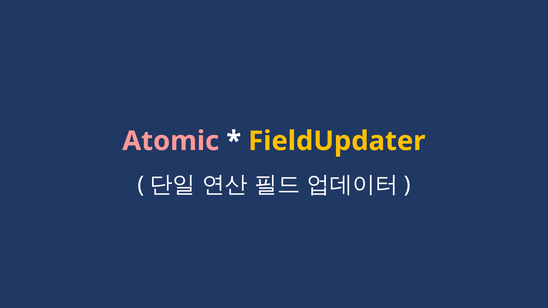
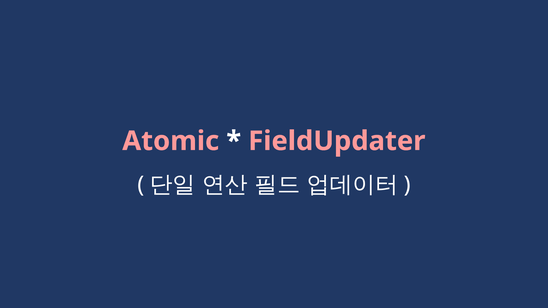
FieldUpdater colour: yellow -> pink (337, 141)
